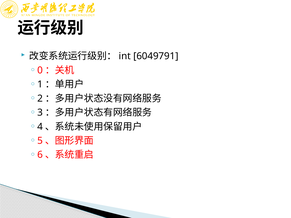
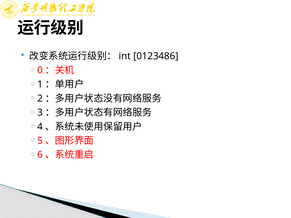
6049791: 6049791 -> 0123486 (156, 56)
